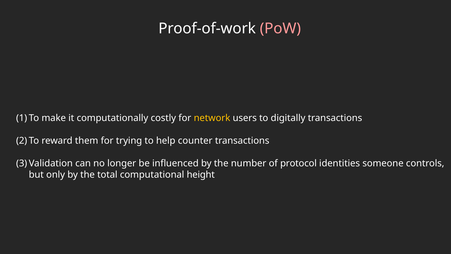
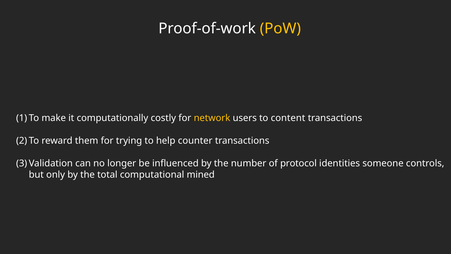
PoW colour: pink -> yellow (280, 29)
digitally: digitally -> content (288, 118)
height: height -> mined (201, 174)
